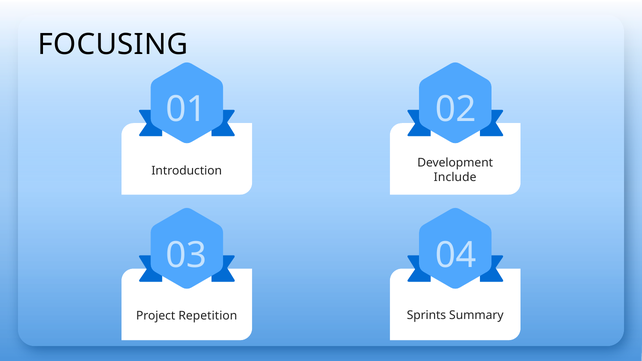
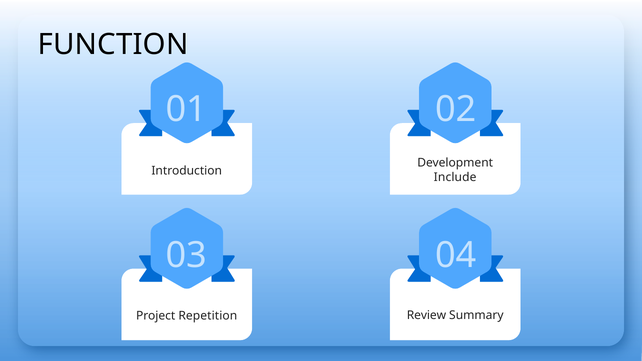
FOCUSING: FOCUSING -> FUNCTION (113, 45)
Sprints: Sprints -> Review (426, 315)
